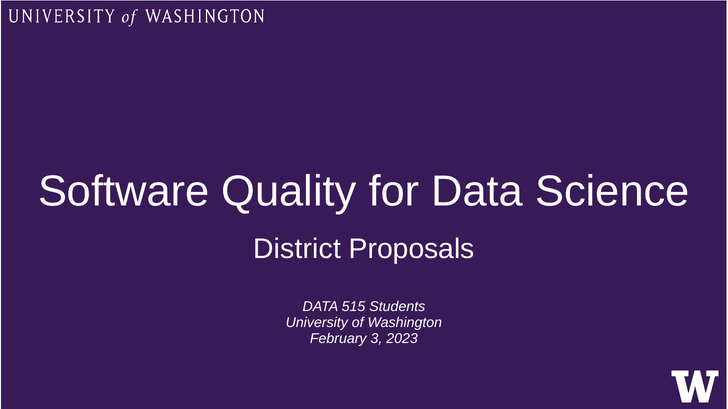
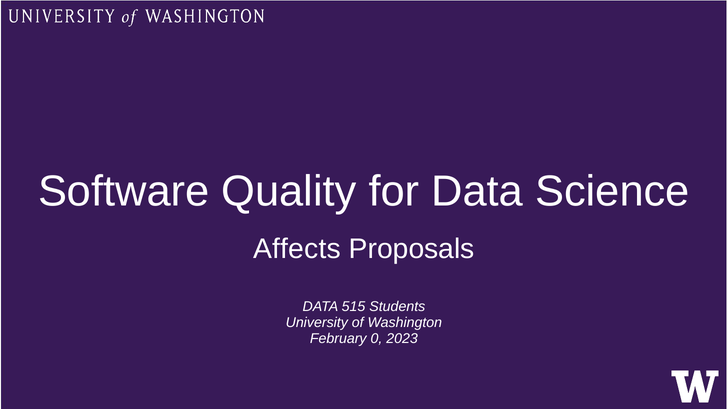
District: District -> Affects (297, 249)
3: 3 -> 0 (376, 339)
